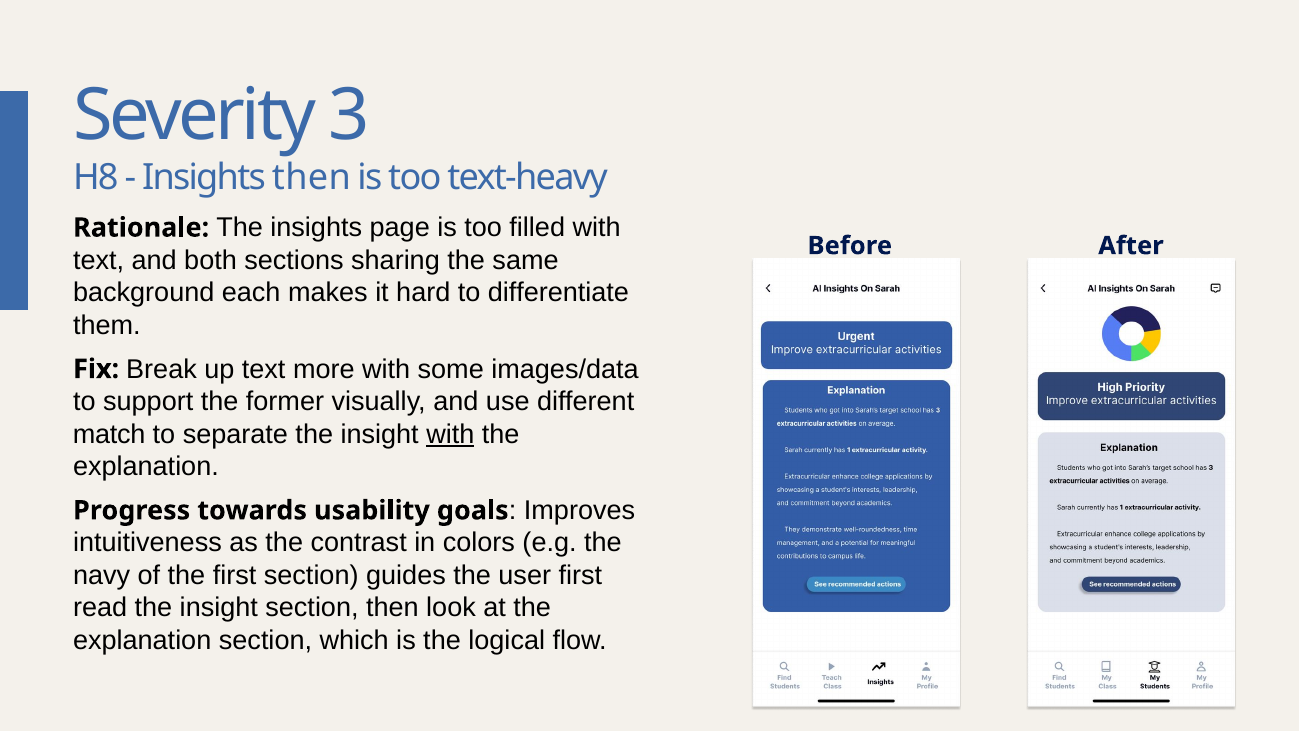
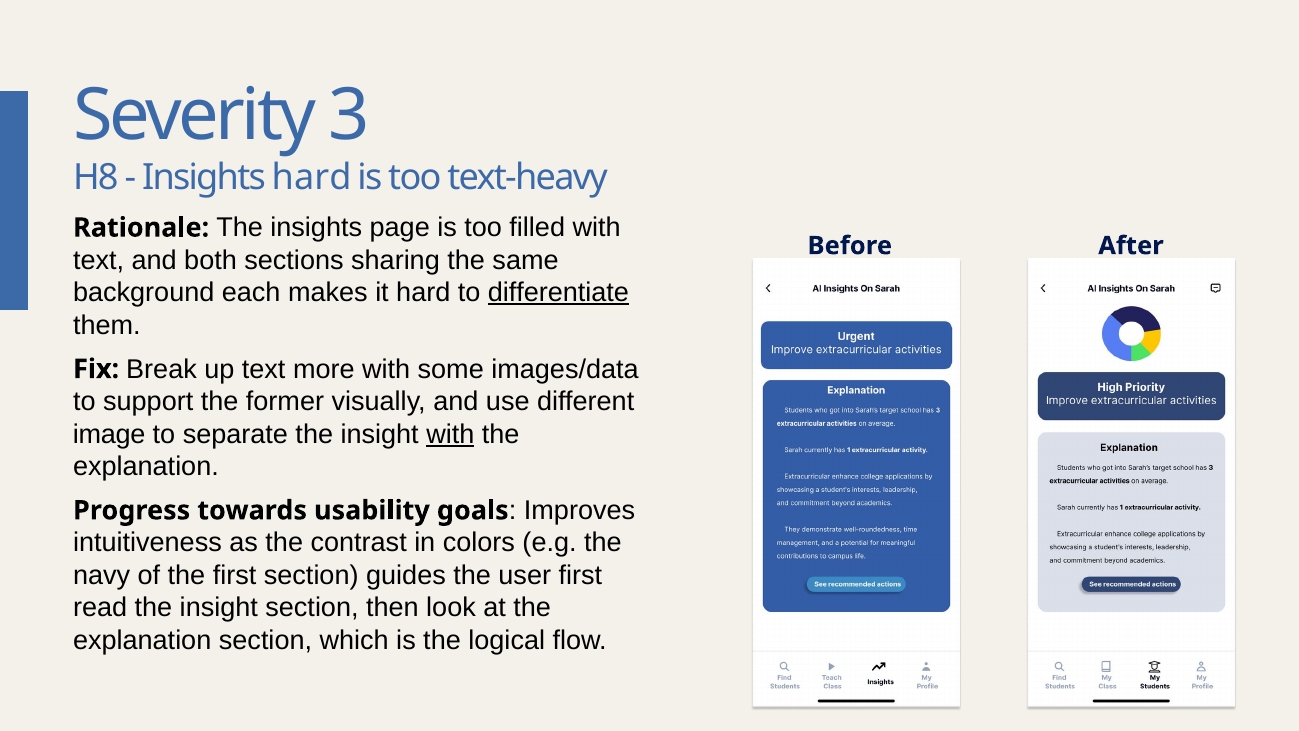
Insights then: then -> hard (312, 178)
differentiate underline: none -> present (558, 293)
match: match -> image (109, 434)
